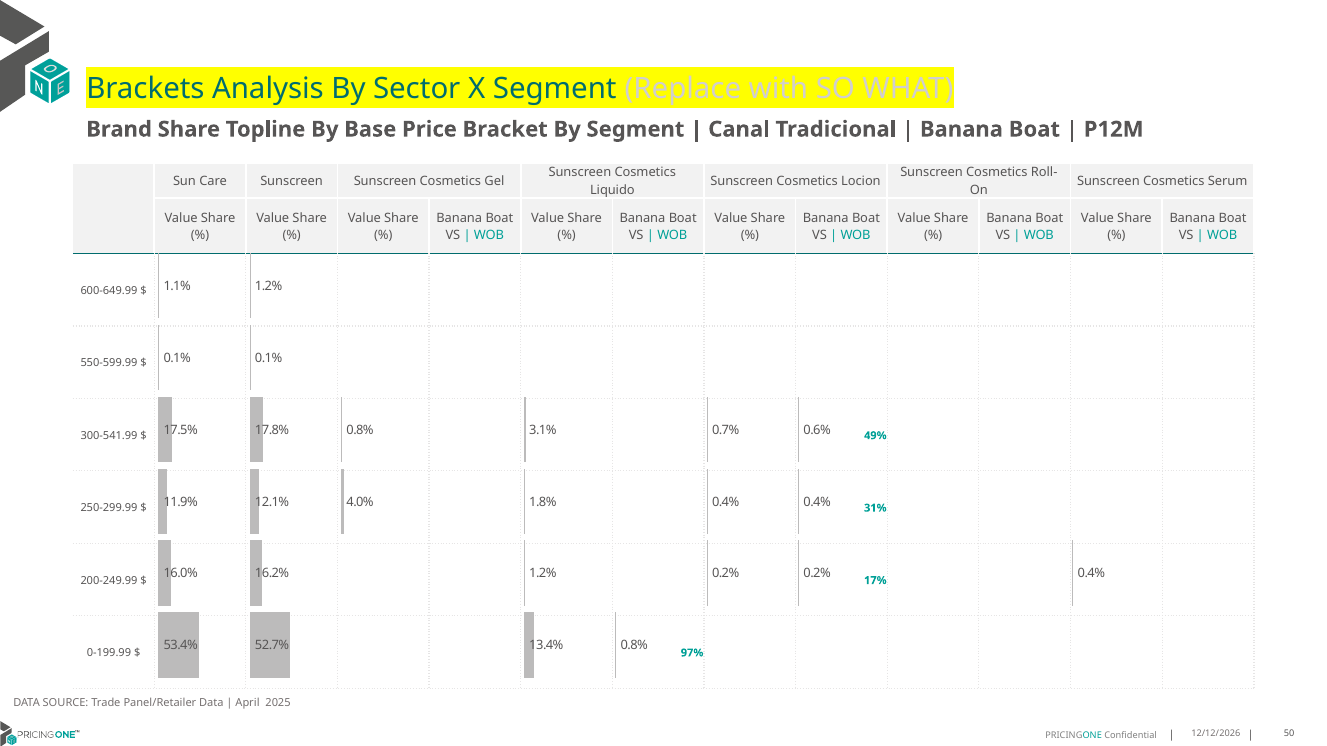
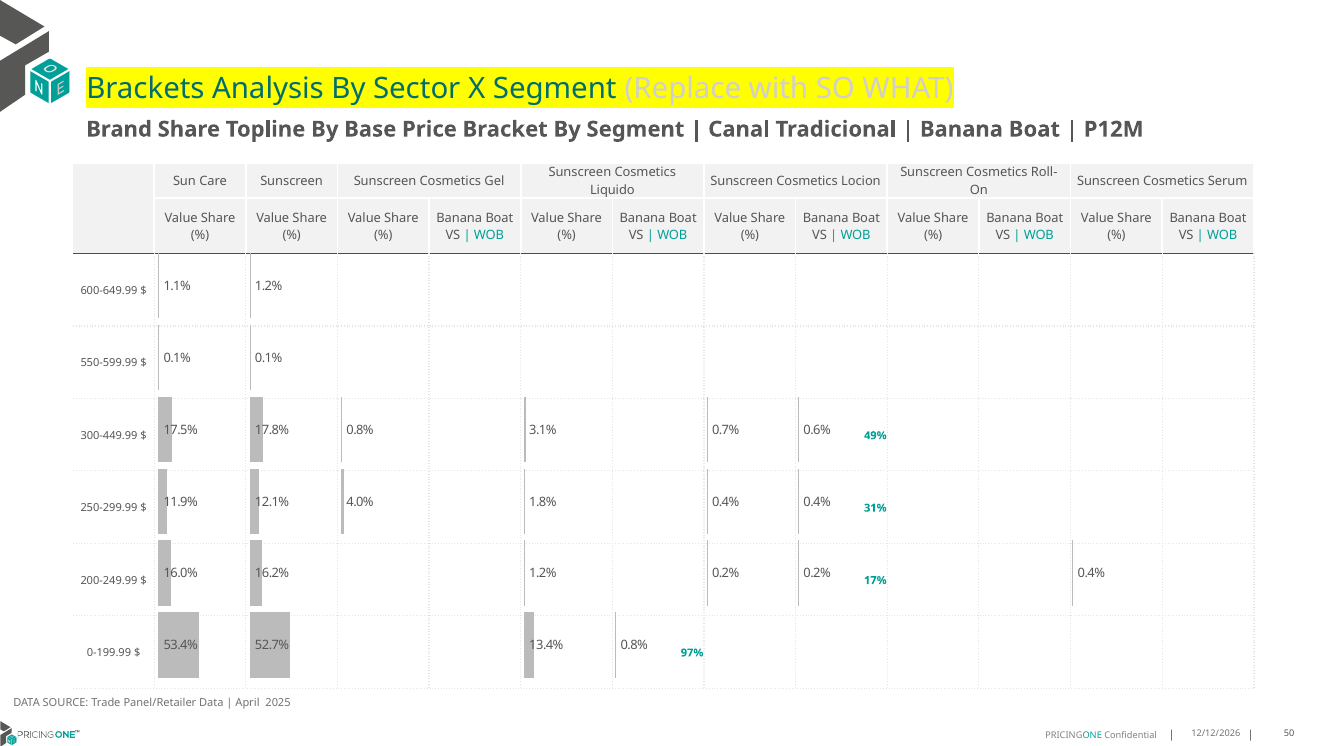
300-541.99: 300-541.99 -> 300-449.99 (109, 436)
